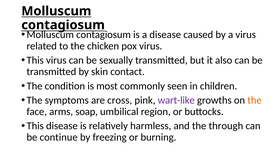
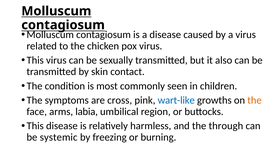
wart-like colour: purple -> blue (176, 100)
soap: soap -> labia (87, 111)
continue: continue -> systemic (59, 137)
